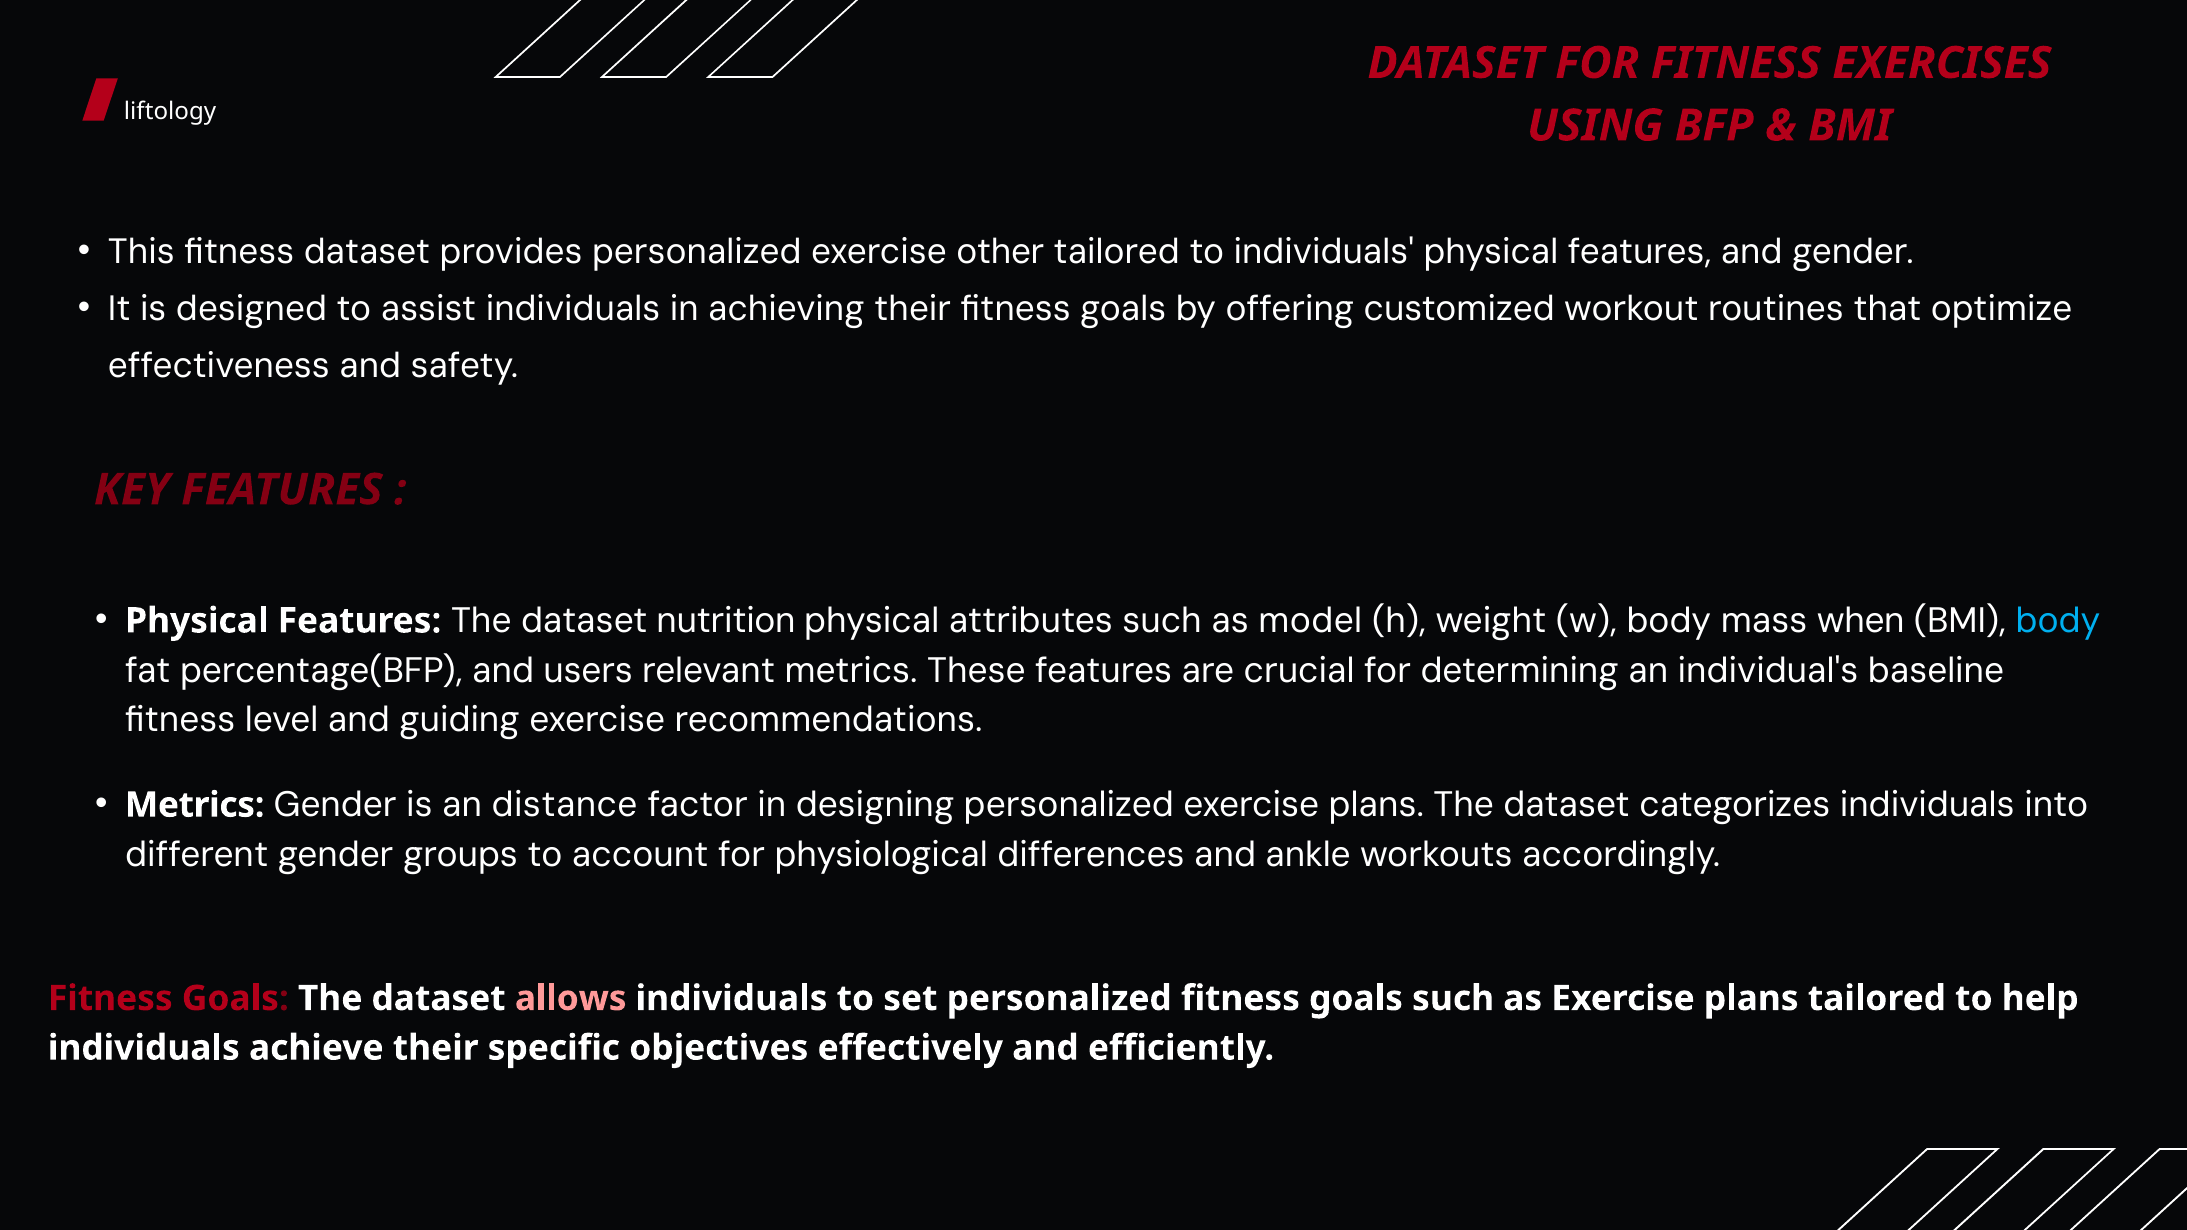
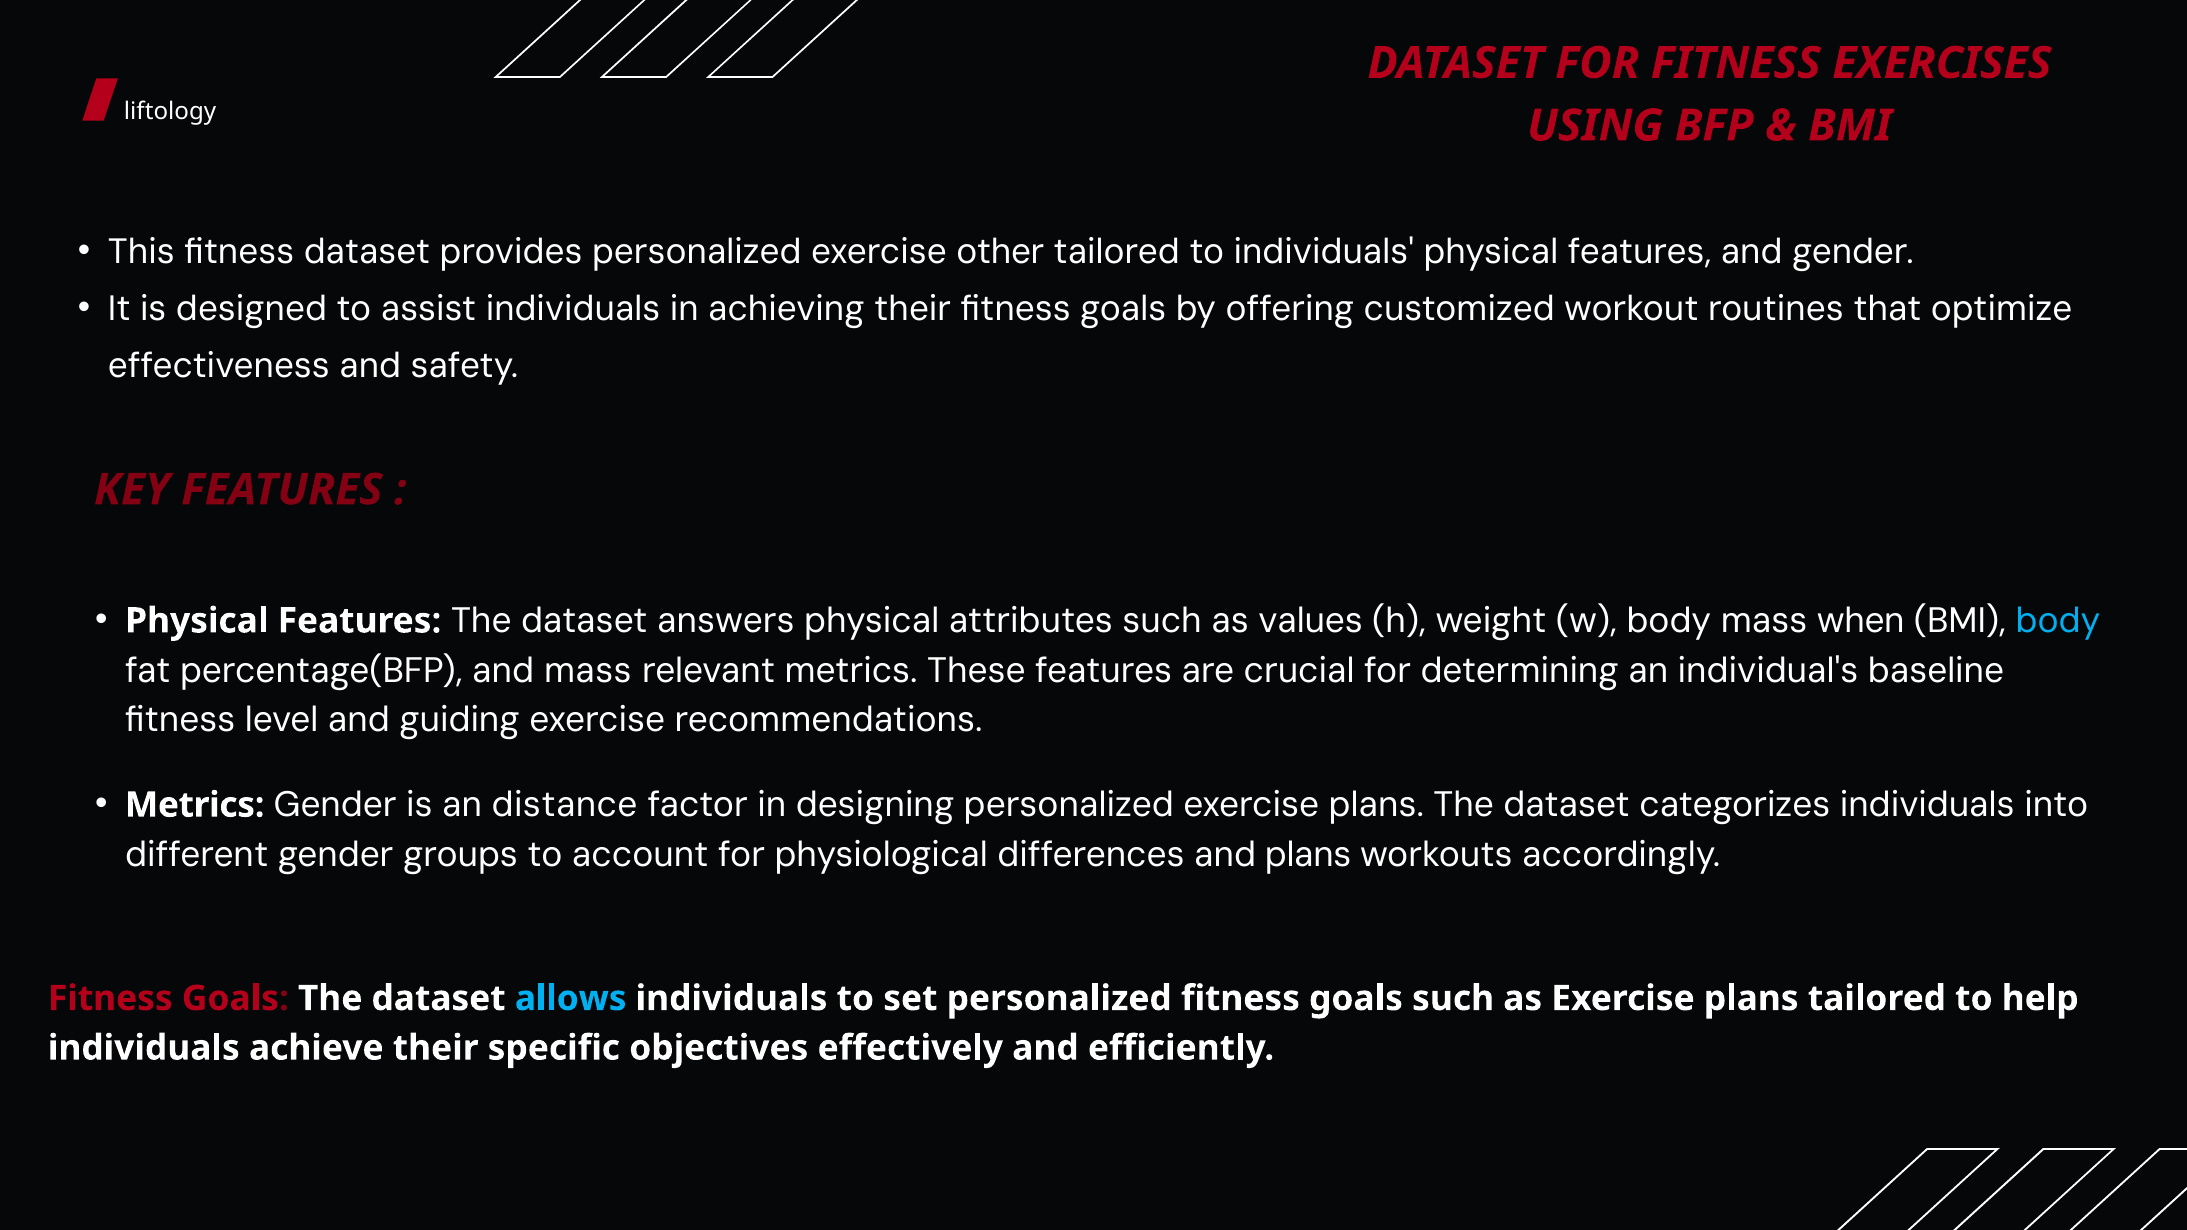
nutrition: nutrition -> answers (726, 621)
model: model -> values (1311, 621)
and users: users -> mass (588, 670)
and ankle: ankle -> plans (1308, 855)
allows colour: pink -> light blue (571, 999)
